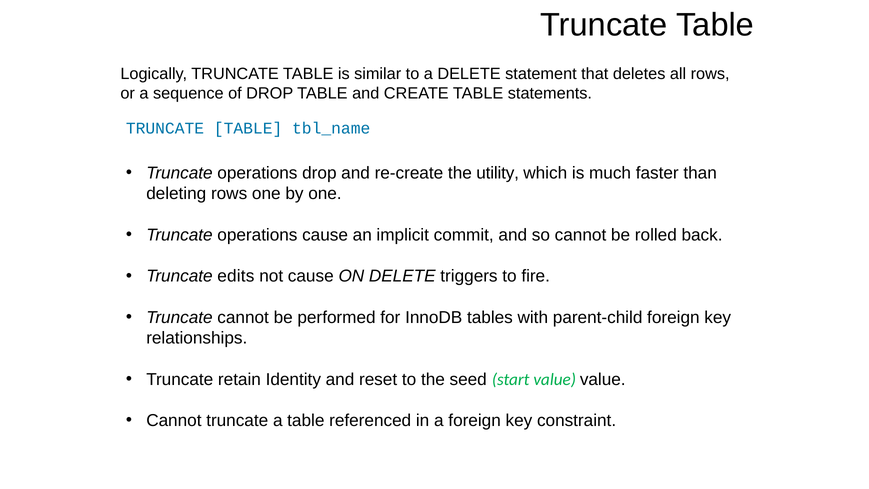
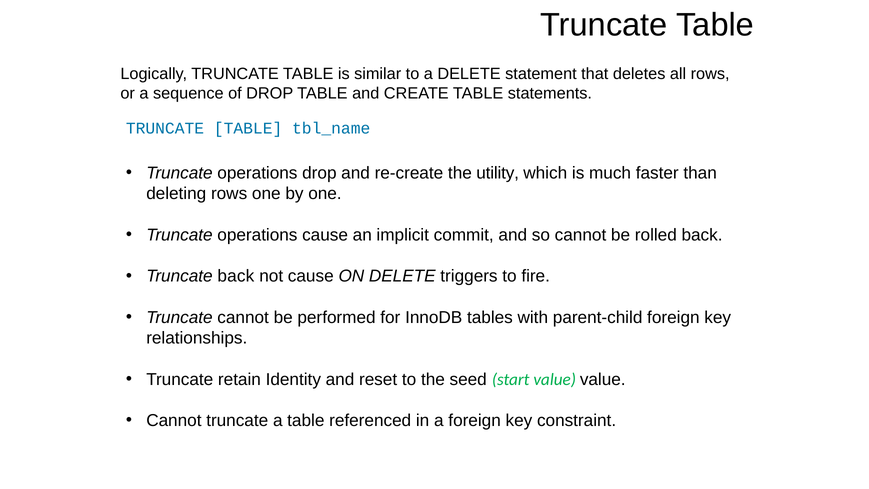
Truncate edits: edits -> back (236, 276)
